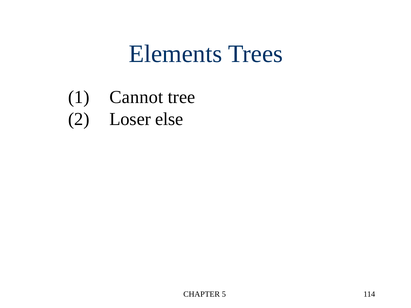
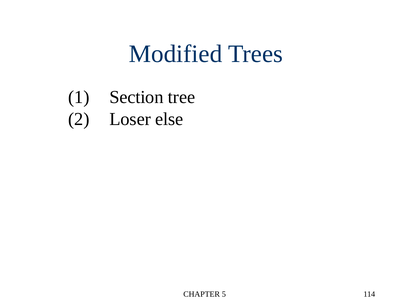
Elements: Elements -> Modified (176, 54)
Cannot: Cannot -> Section (136, 97)
